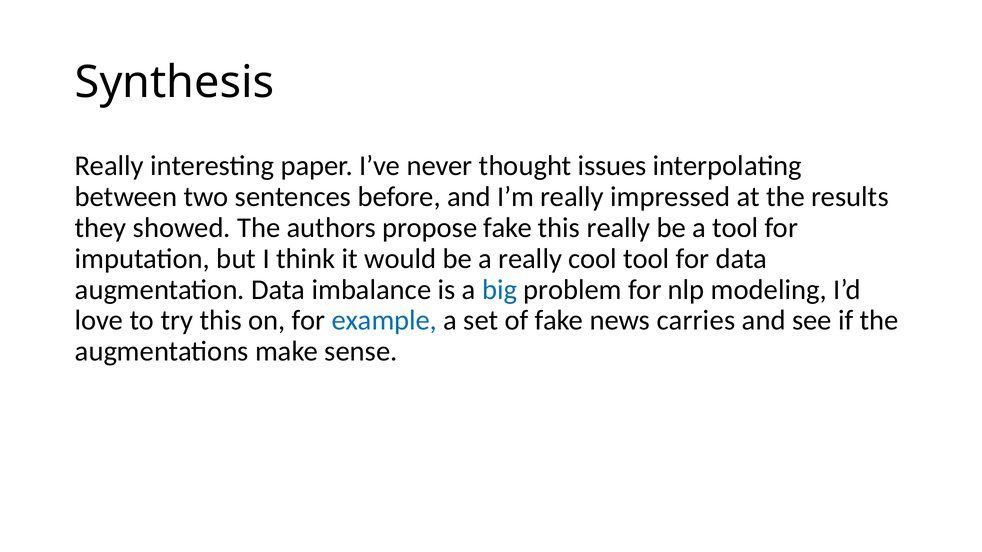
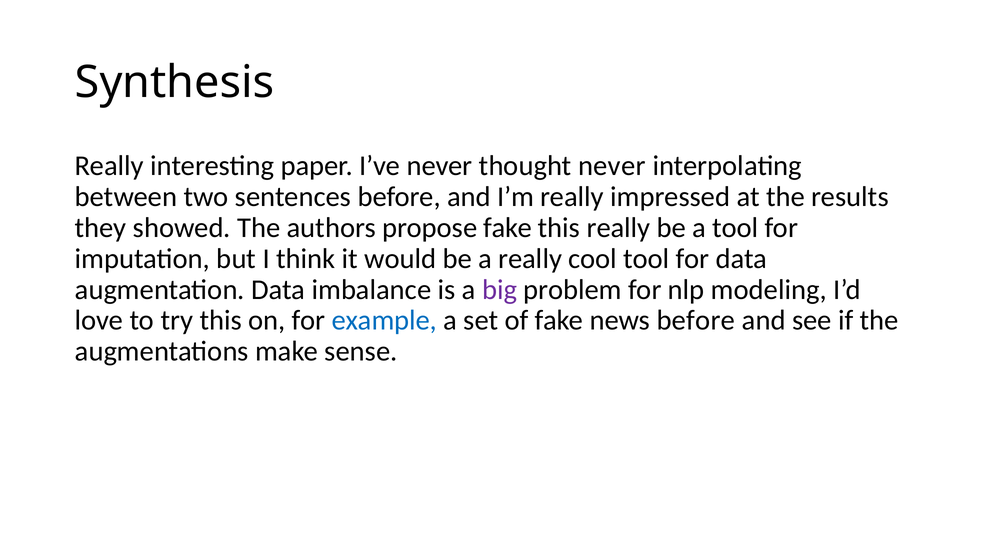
thought issues: issues -> never (612, 166)
big colour: blue -> purple (500, 290)
news carries: carries -> before (696, 321)
